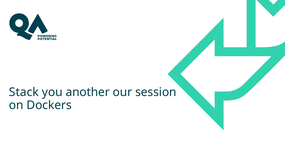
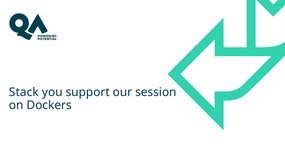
another: another -> support (88, 92)
